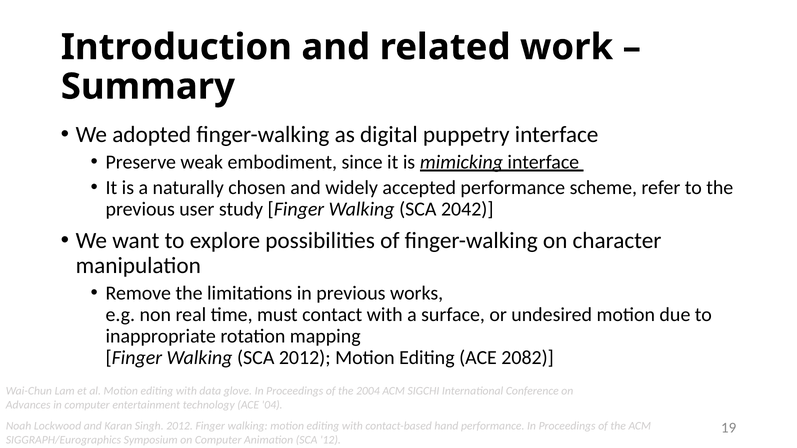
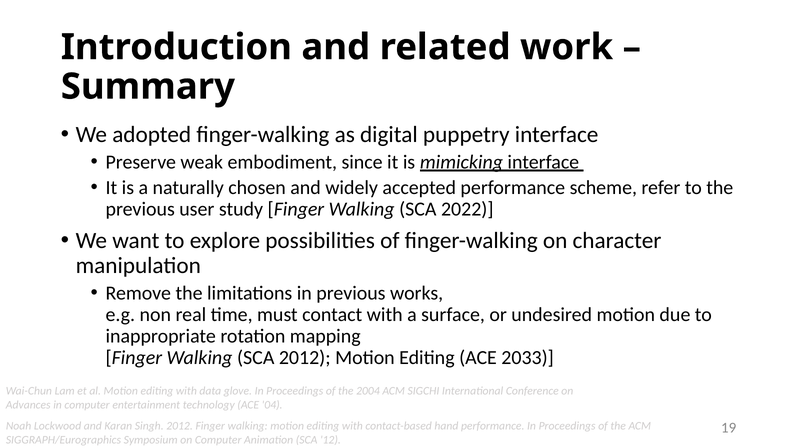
2042: 2042 -> 2022 (467, 209)
2082: 2082 -> 2033 (528, 358)
